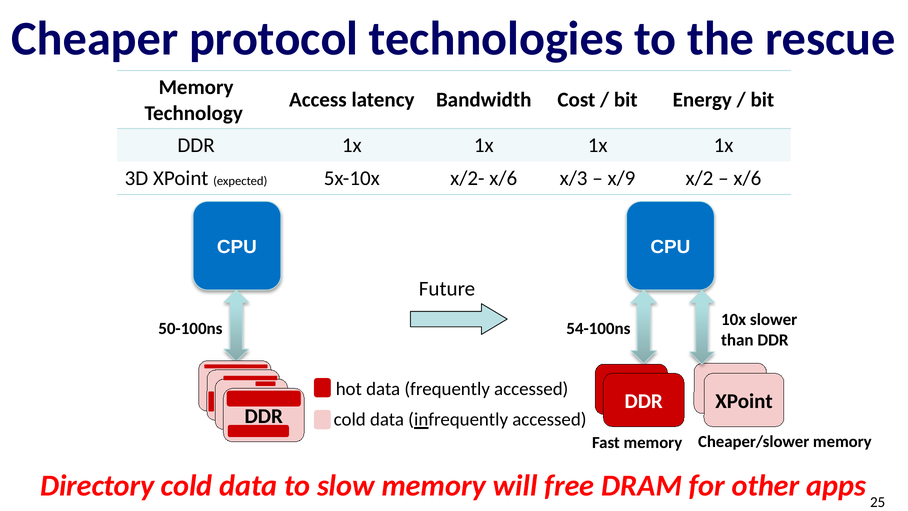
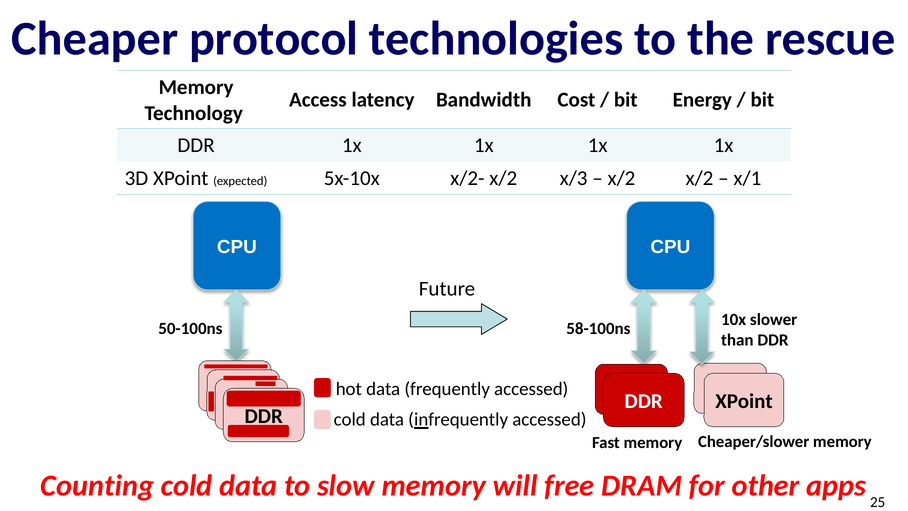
x/2- x/6: x/6 -> x/2 (503, 178)
x/9: x/9 -> x/2 (621, 178)
x/6: x/6 -> x/1 (747, 178)
54-100ns: 54-100ns -> 58-100ns (598, 329)
Directory: Directory -> Counting (97, 486)
